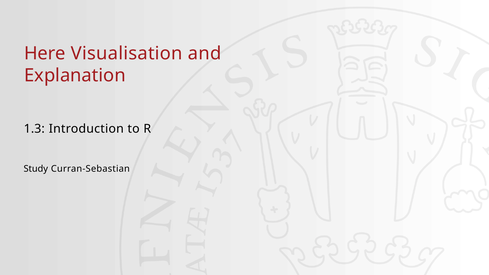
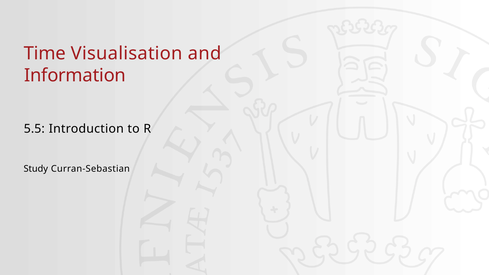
Here: Here -> Time (45, 53)
Explanation: Explanation -> Information (75, 75)
1.3: 1.3 -> 5.5 (34, 129)
